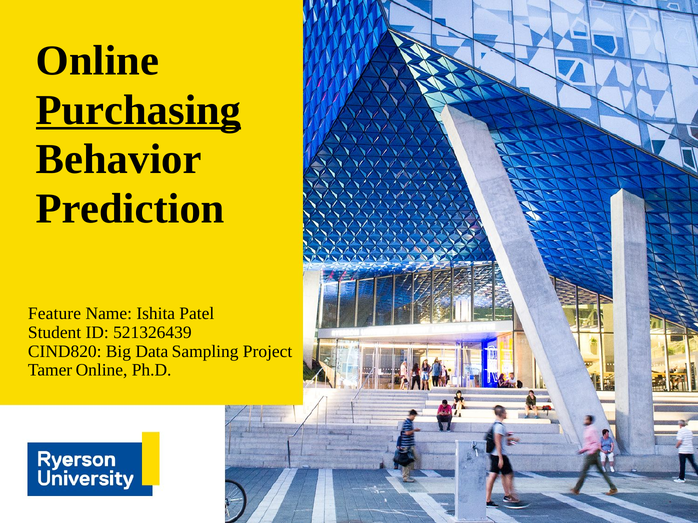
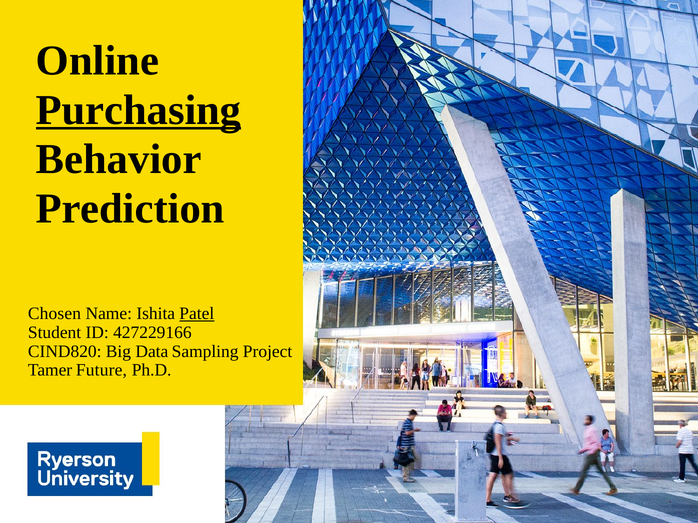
Feature: Feature -> Chosen (54, 314)
Patel underline: none -> present (197, 314)
521326439: 521326439 -> 427229166 (152, 333)
Tamer Online: Online -> Future (101, 370)
